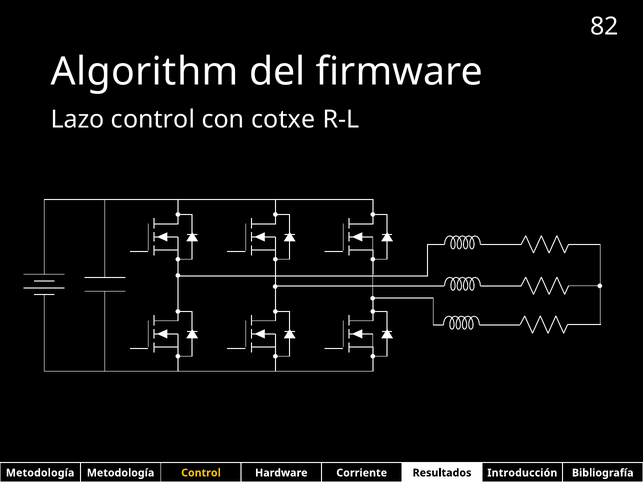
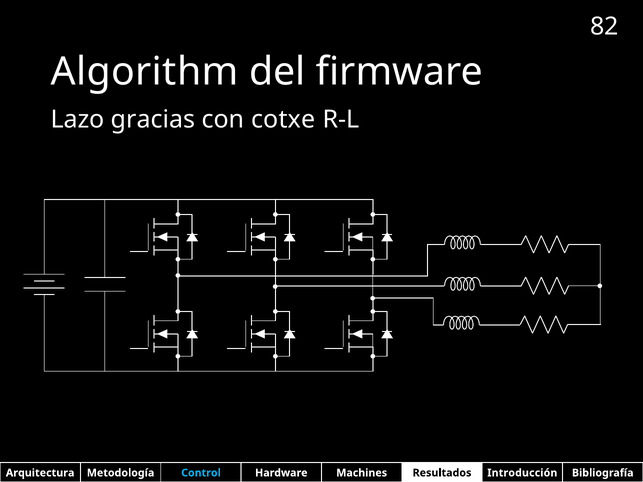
Lazo control: control -> gracias (153, 120)
Metodología: Metodología -> Arquitectura (40, 473)
Control colour: yellow -> light blue (201, 473)
Corriente: Corriente -> Machines (362, 473)
